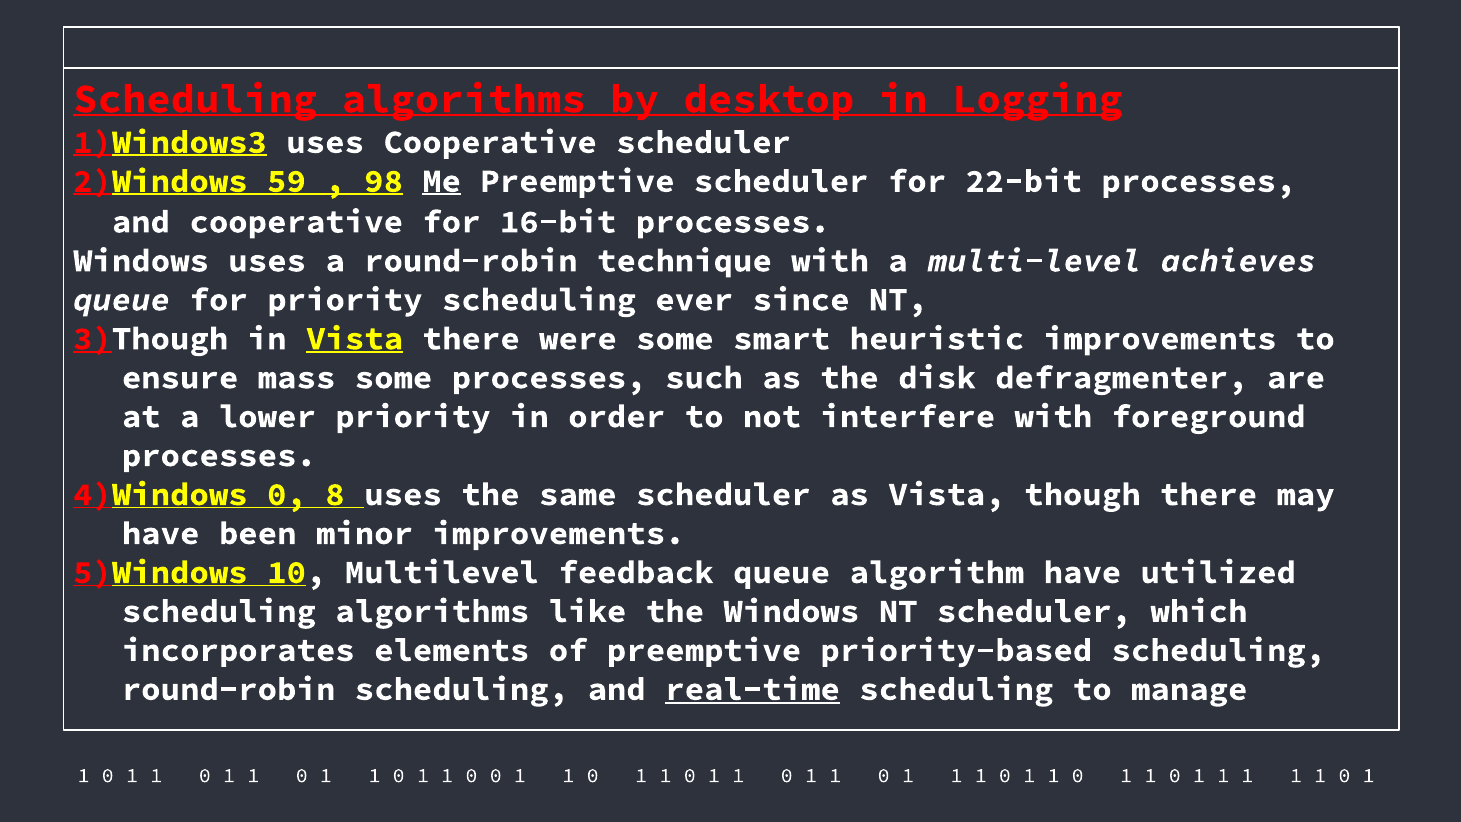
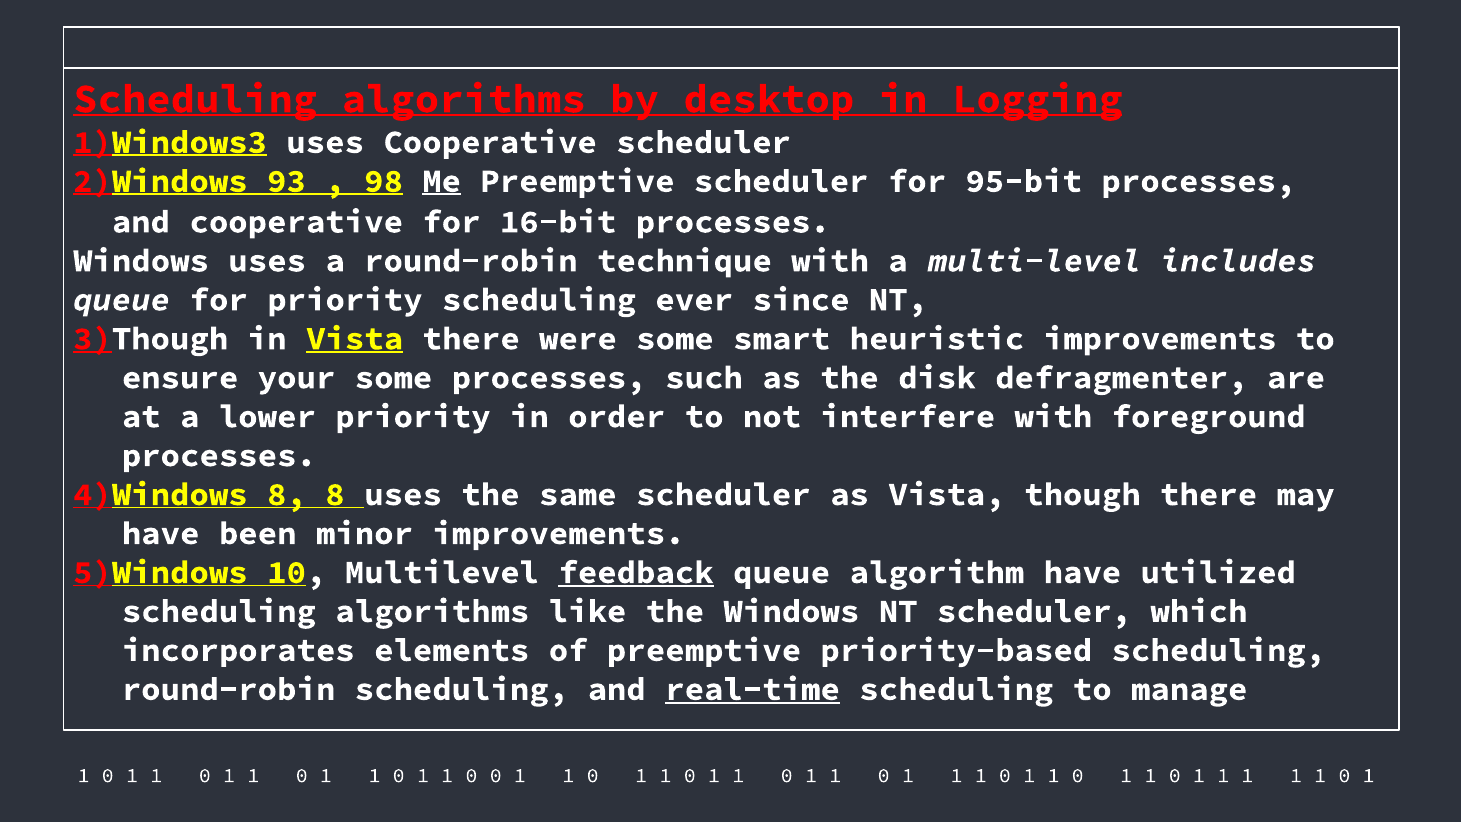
59: 59 -> 93 (287, 181)
22-bit: 22-bit -> 95-bit (1024, 181)
achieves: achieves -> includes (1239, 261)
mass: mass -> your (297, 377)
4)Windows 0: 0 -> 8 (287, 494)
feedback underline: none -> present (636, 572)
